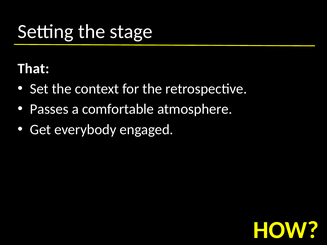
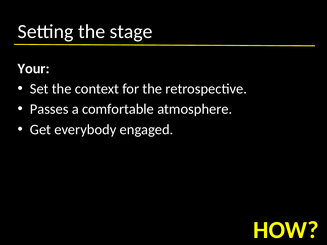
That: That -> Your (34, 69)
